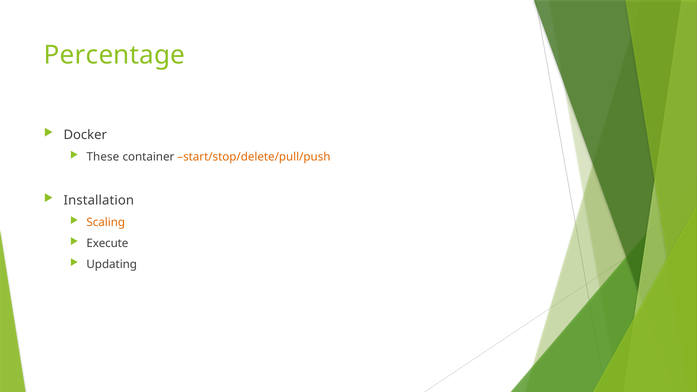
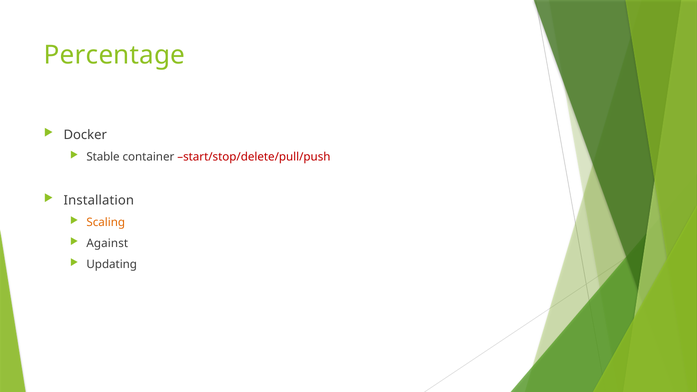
These: These -> Stable (103, 157)
start/stop/delete/pull/push colour: orange -> red (254, 157)
Execute: Execute -> Against (107, 243)
